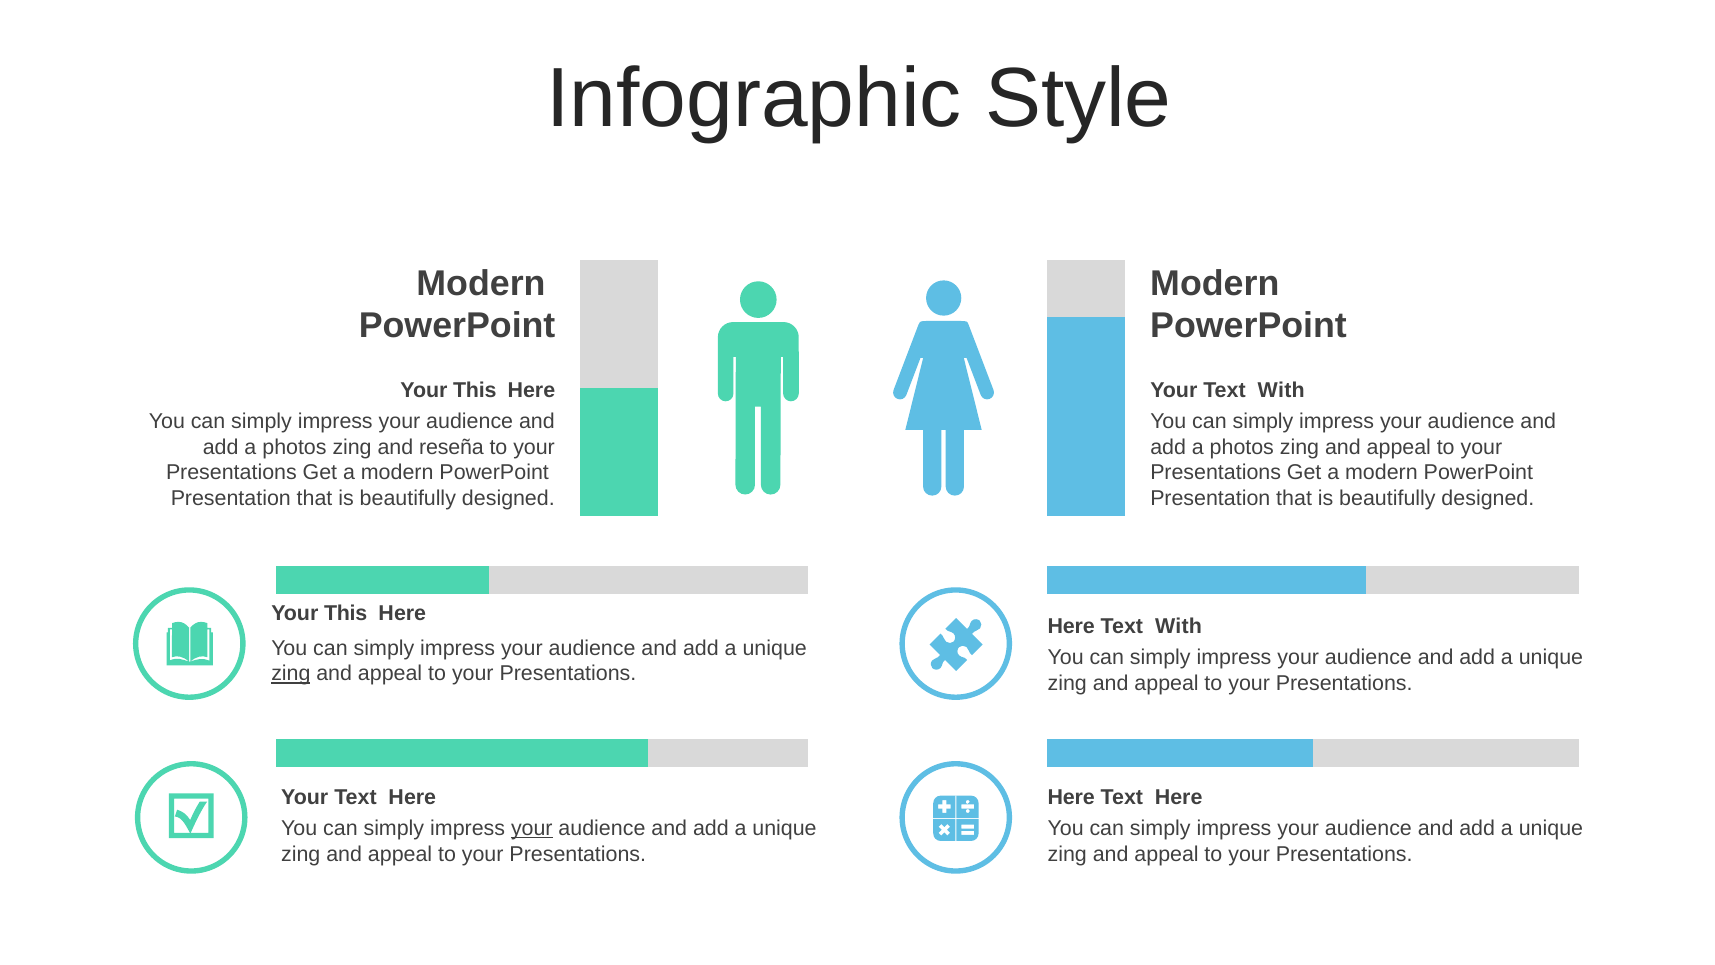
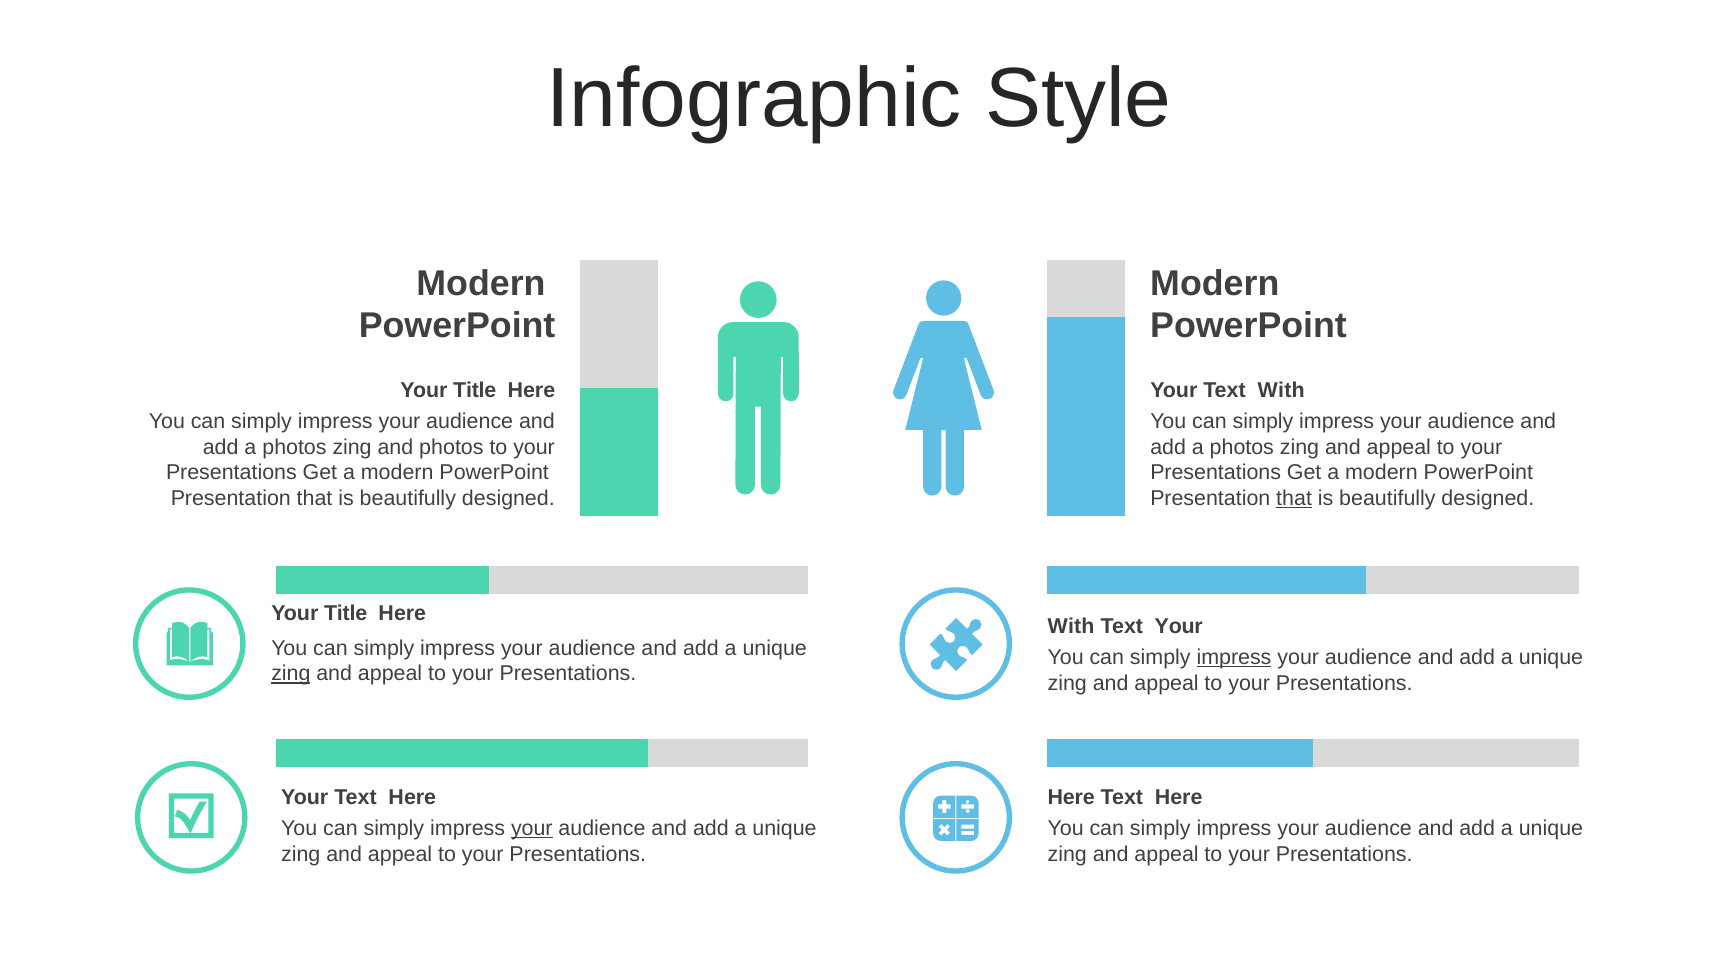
This: This -> Title (475, 391)
and reseña: reseña -> photos (451, 447)
that underline: none -> present (1294, 498)
This: This -> Title (346, 613)
Here: Here -> With (1071, 627)
With: With -> Your (1179, 627)
impress underline: none -> present (1234, 657)
